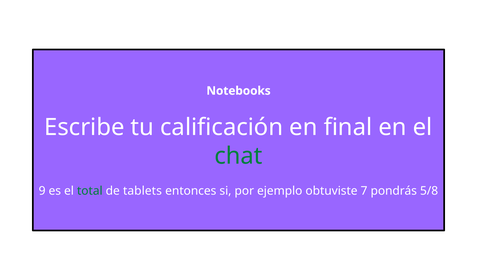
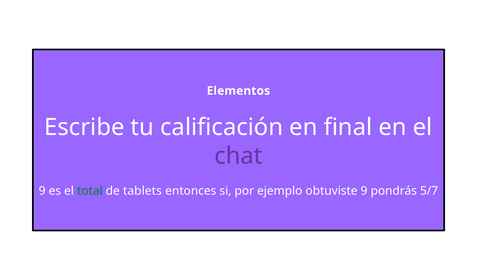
Notebooks: Notebooks -> Elementos (238, 91)
chat colour: green -> purple (238, 156)
obtuviste 7: 7 -> 9 (364, 191)
5/8: 5/8 -> 5/7 (429, 191)
